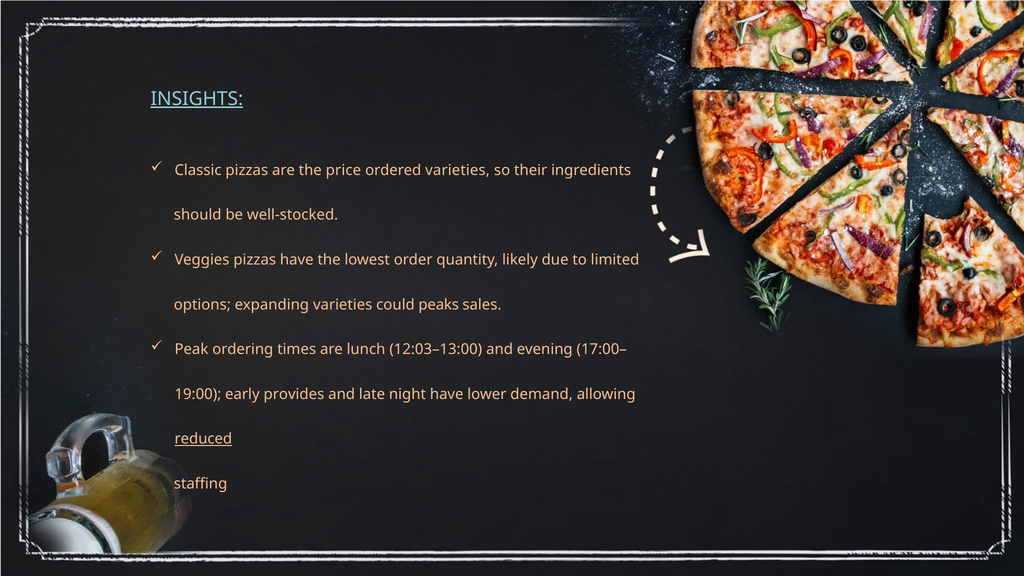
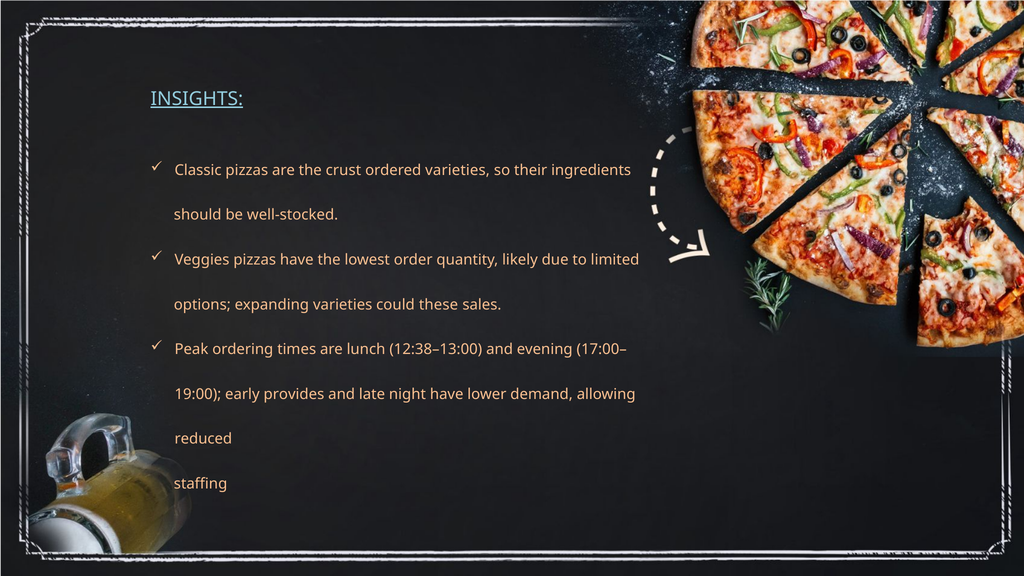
price: price -> crust (343, 170)
peaks: peaks -> these (439, 305)
12:03–13:00: 12:03–13:00 -> 12:38–13:00 (436, 350)
reduced underline: present -> none (203, 439)
